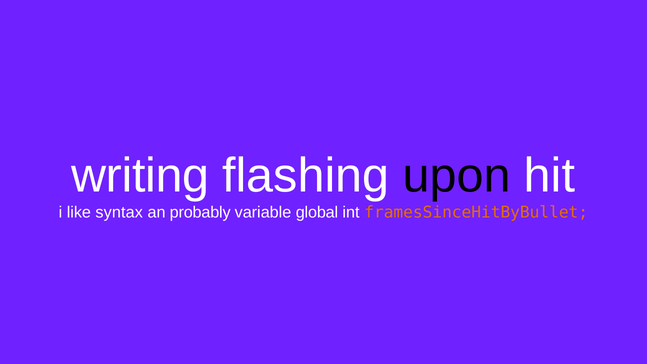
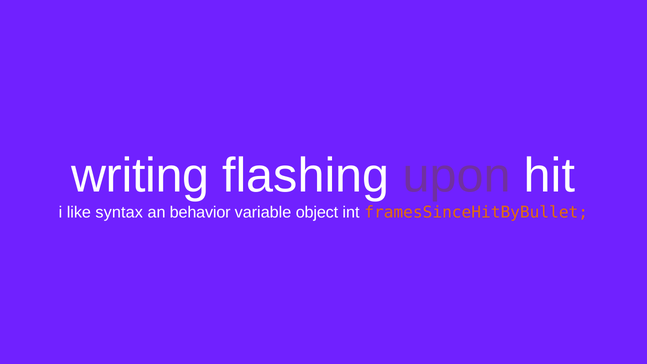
upon colour: black -> purple (457, 176)
probably: probably -> behavior (200, 212)
global: global -> object (317, 212)
